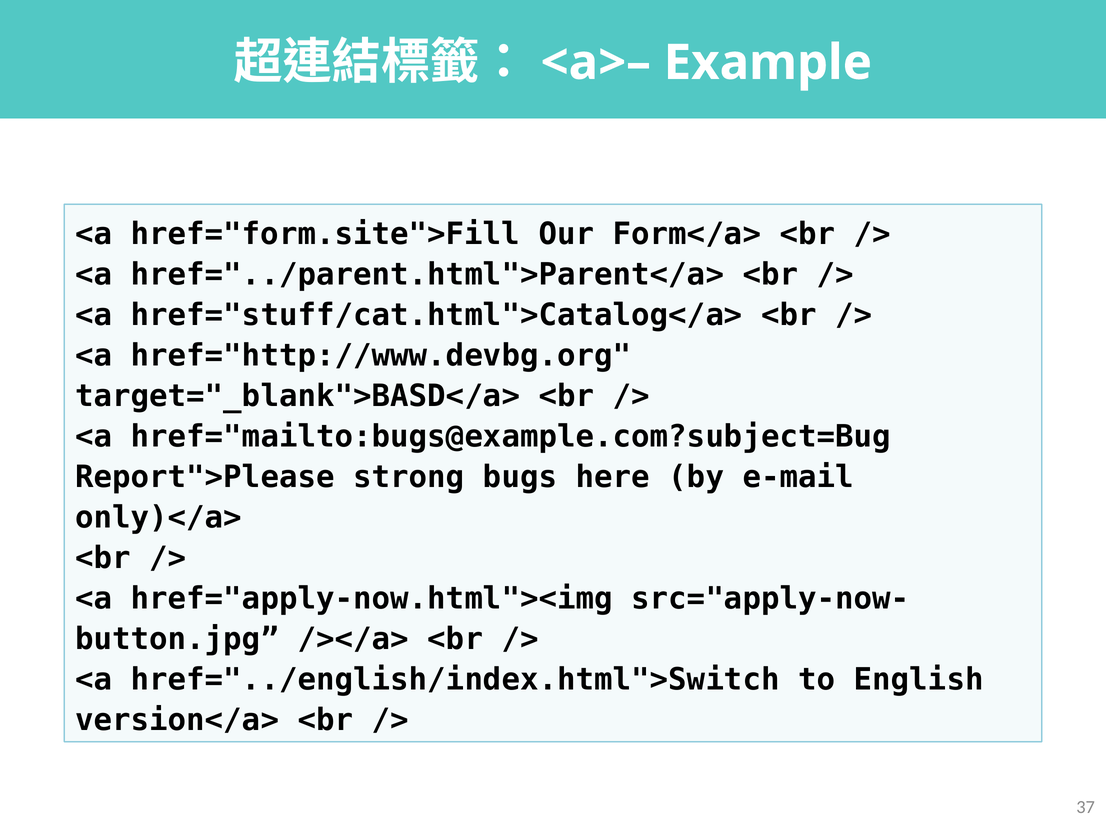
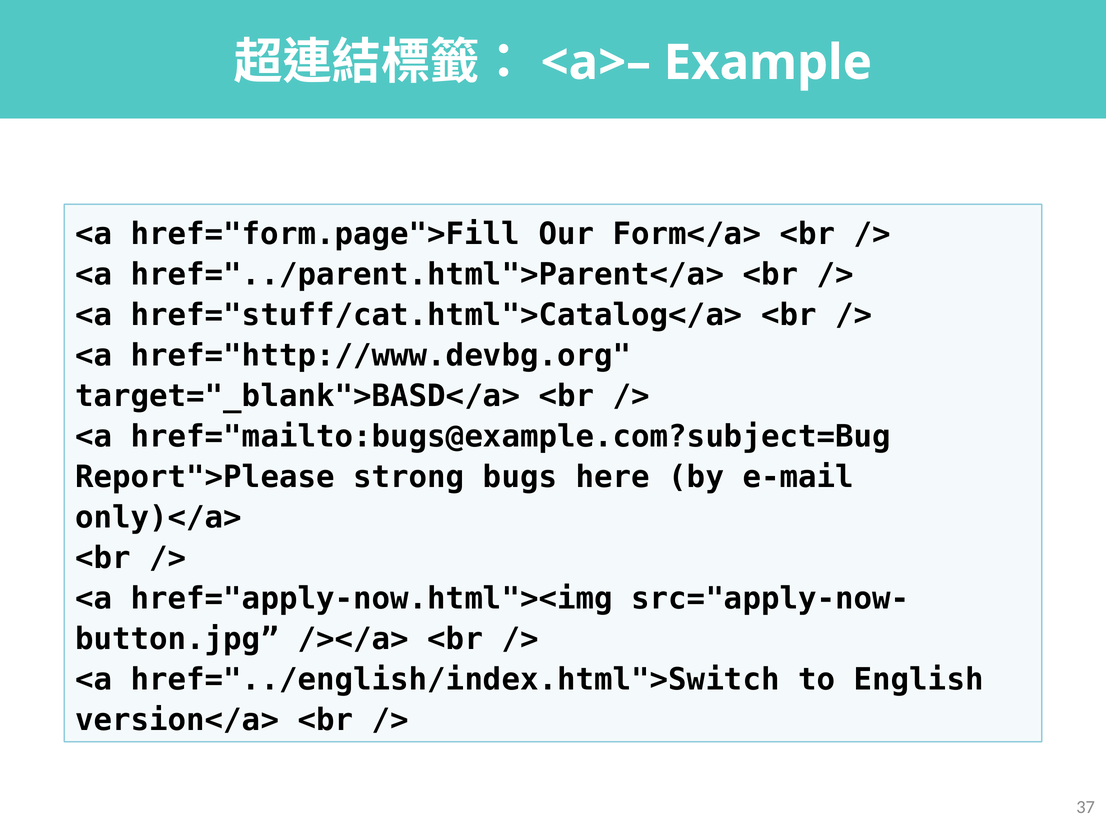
href="form.site">Fill: href="form.site">Fill -> href="form.page">Fill (325, 234)
